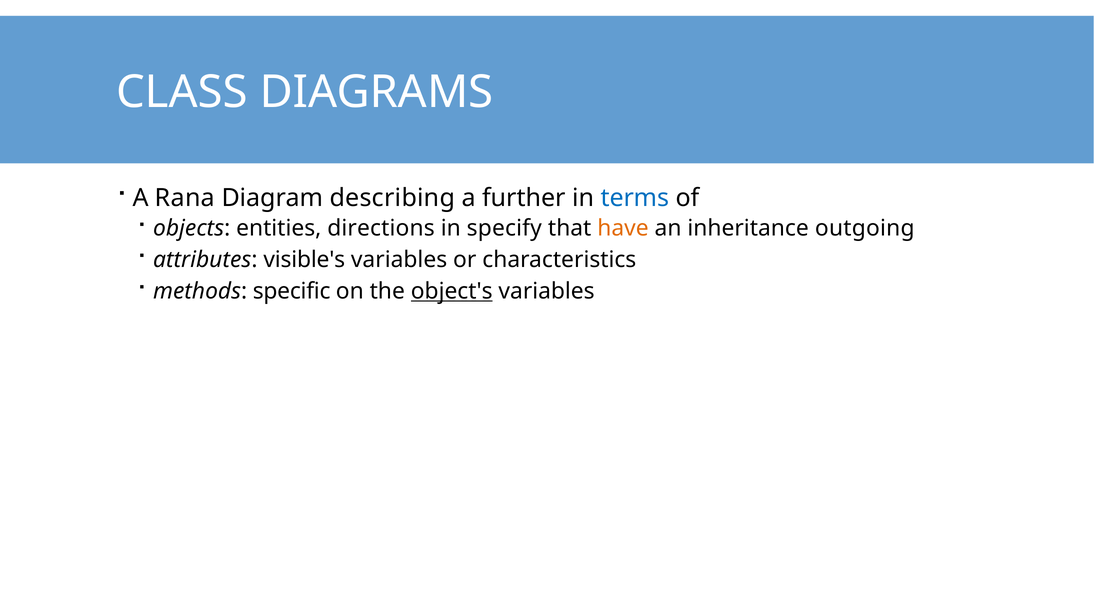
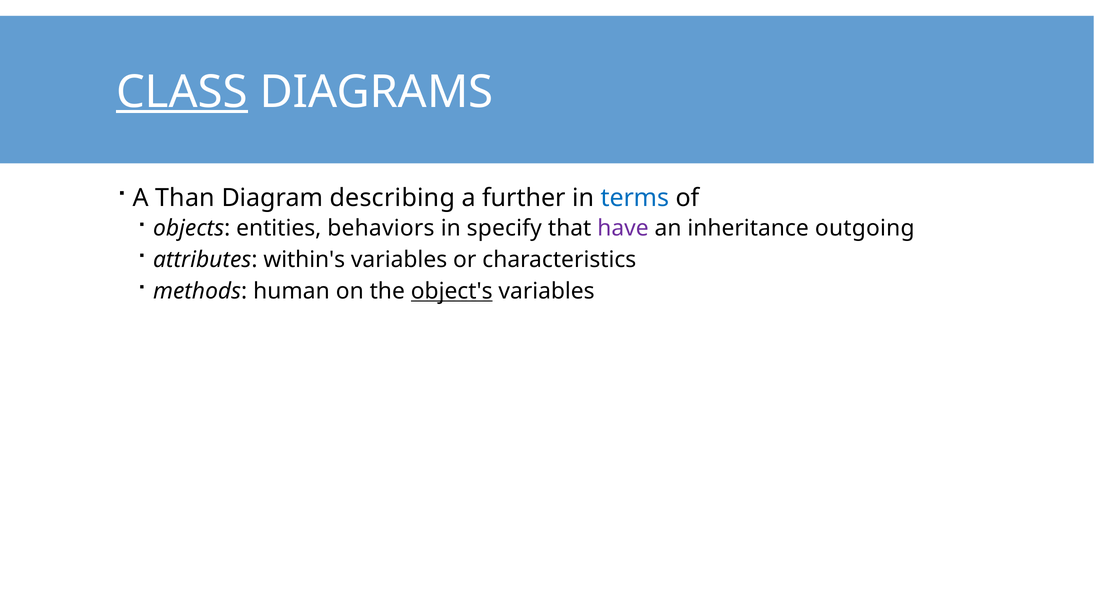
CLASS underline: none -> present (182, 92)
Rana: Rana -> Than (185, 198)
directions: directions -> behaviors (381, 228)
have colour: orange -> purple (623, 228)
visible's: visible's -> within's (304, 260)
specific: specific -> human (291, 291)
